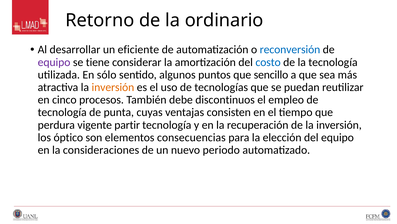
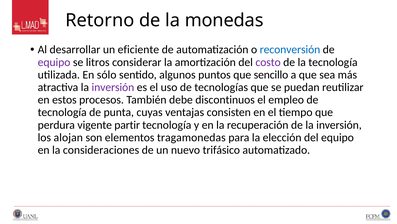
ordinario: ordinario -> monedas (224, 20)
tiene: tiene -> litros (98, 62)
costo colour: blue -> purple (268, 62)
inversión colour: orange -> purple (113, 87)
cinco: cinco -> estos (64, 100)
óptico: óptico -> alojan (68, 137)
consecuencias: consecuencias -> tragamonedas (191, 137)
periodo: periodo -> trifásico (221, 150)
